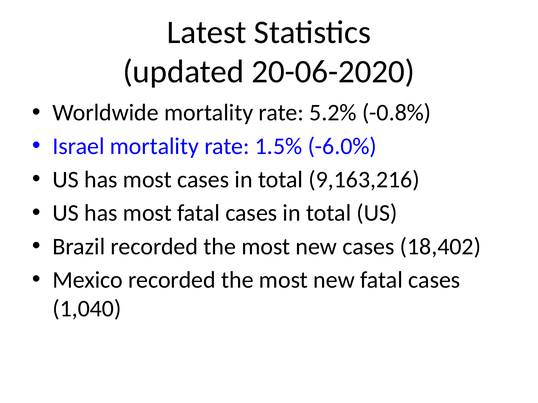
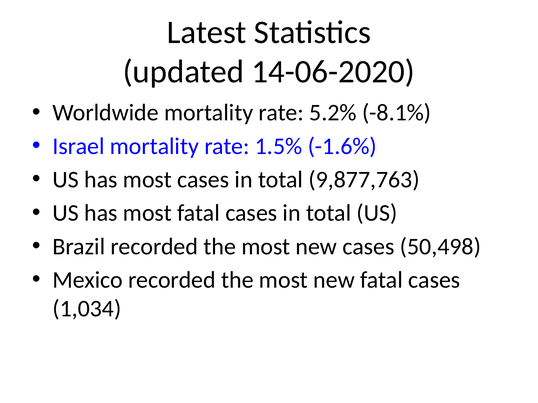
20-06-2020: 20-06-2020 -> 14-06-2020 (333, 72)
-0.8%: -0.8% -> -8.1% (397, 113)
-6.0%: -6.0% -> -1.6% (342, 146)
9,163,216: 9,163,216 -> 9,877,763 (364, 180)
18,402: 18,402 -> 50,498 (440, 247)
1,040: 1,040 -> 1,034 (87, 309)
